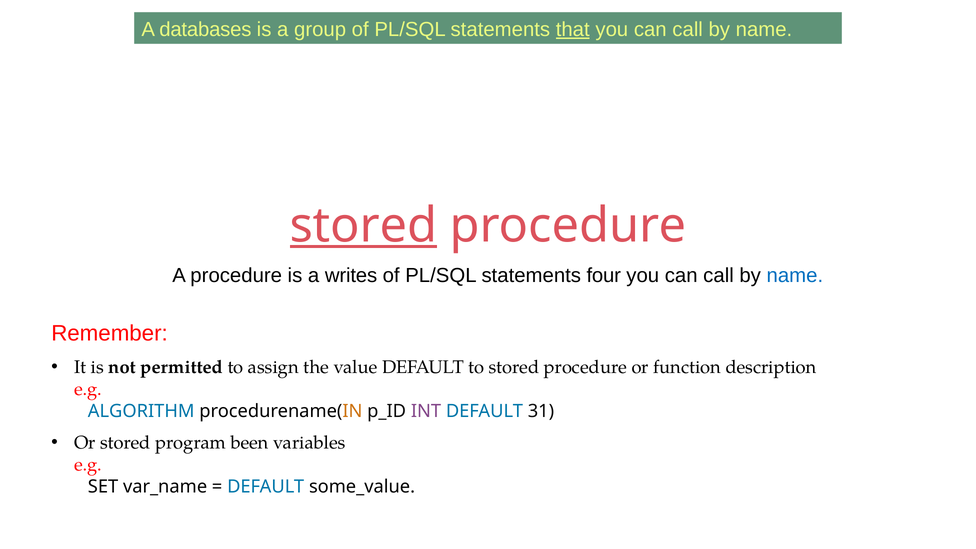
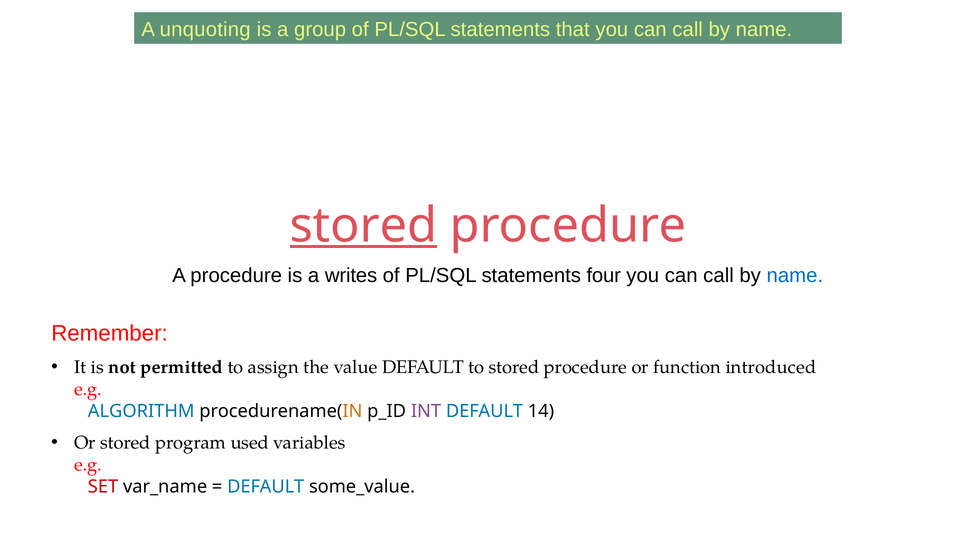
databases: databases -> unquoting (205, 29)
that underline: present -> none (573, 29)
description: description -> introduced (771, 367)
31: 31 -> 14 (541, 411)
been: been -> used (250, 443)
SET colour: black -> red (103, 487)
